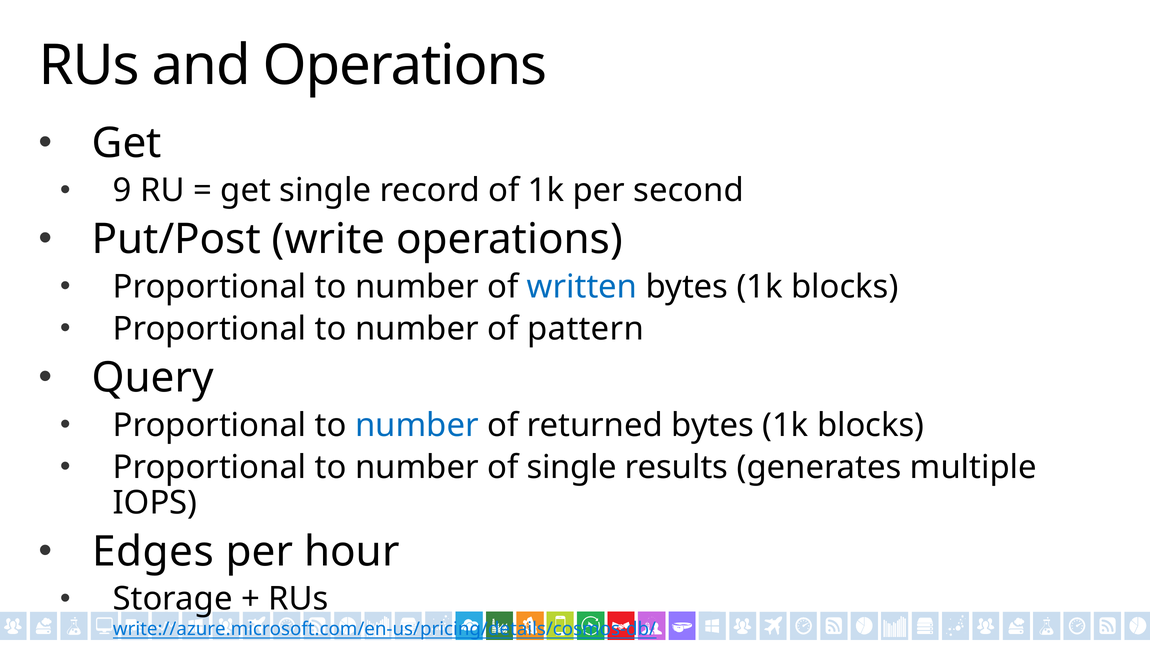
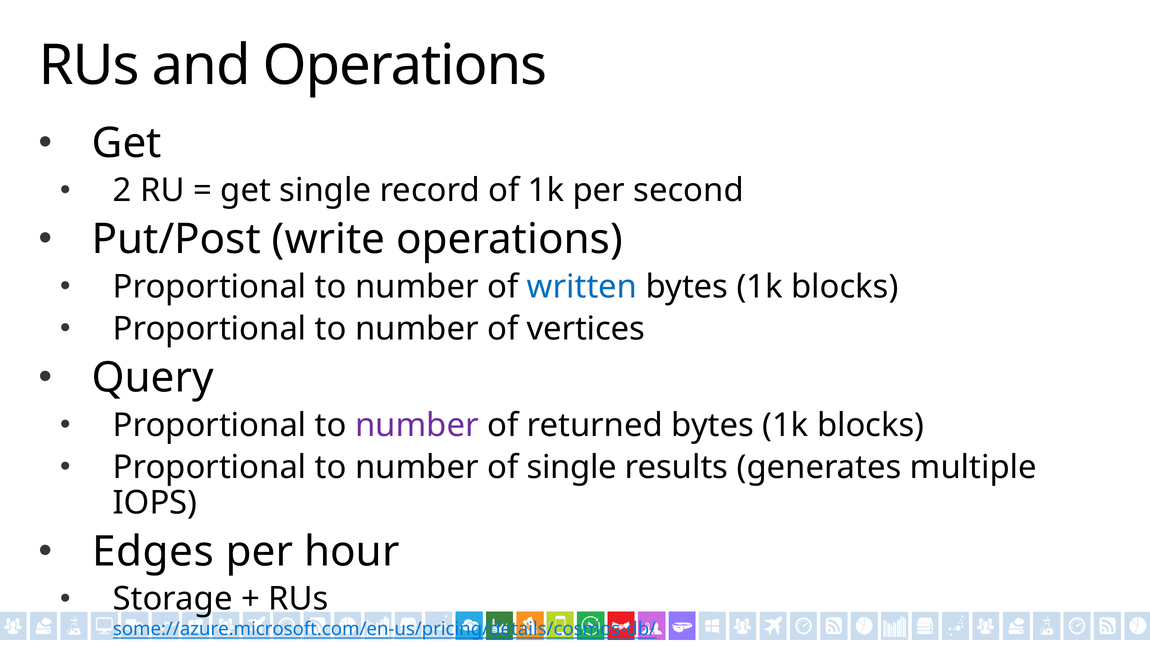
9: 9 -> 2 (122, 190)
pattern: pattern -> vertices (586, 329)
number colour: blue -> purple (417, 425)
write://azure.microsoft.com/en-us/pricing/details/cosmos-db/: write://azure.microsoft.com/en-us/pricing/details/cosmos-db/ -> some://azure.microsoft.com/en-us/pricing/details/cosmos-db/ (385, 629)
